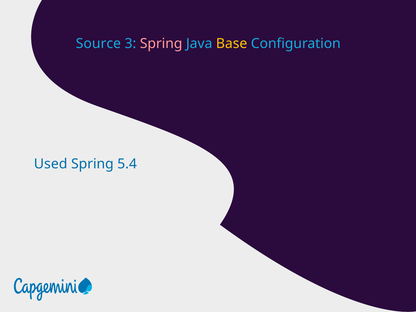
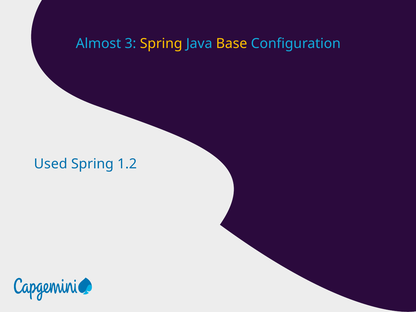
Source: Source -> Almost (98, 44)
Spring colour: pink -> yellow (161, 44)
5.4: 5.4 -> 1.2 (127, 164)
